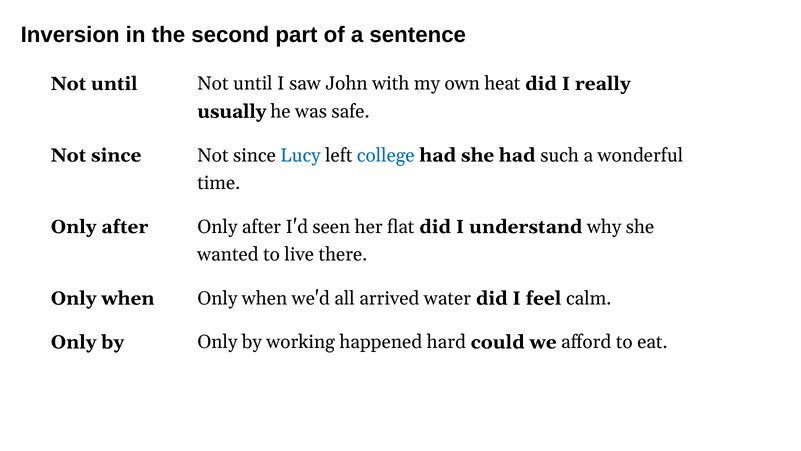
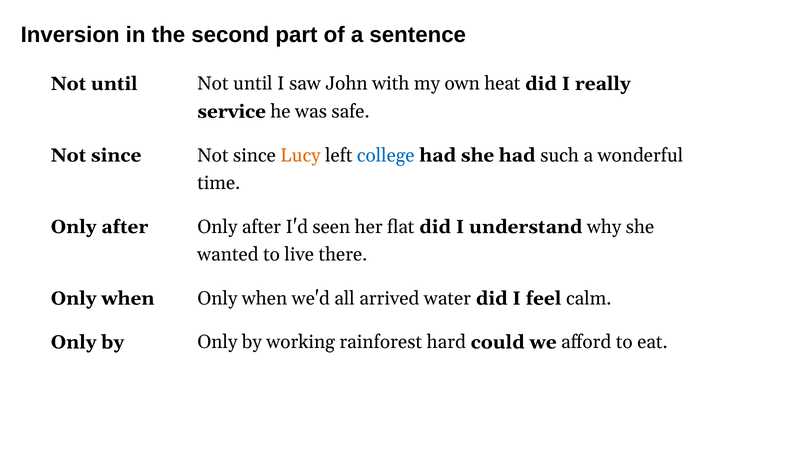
usually: usually -> service (232, 111)
Lucy colour: blue -> orange (300, 155)
happened: happened -> rainforest (381, 342)
